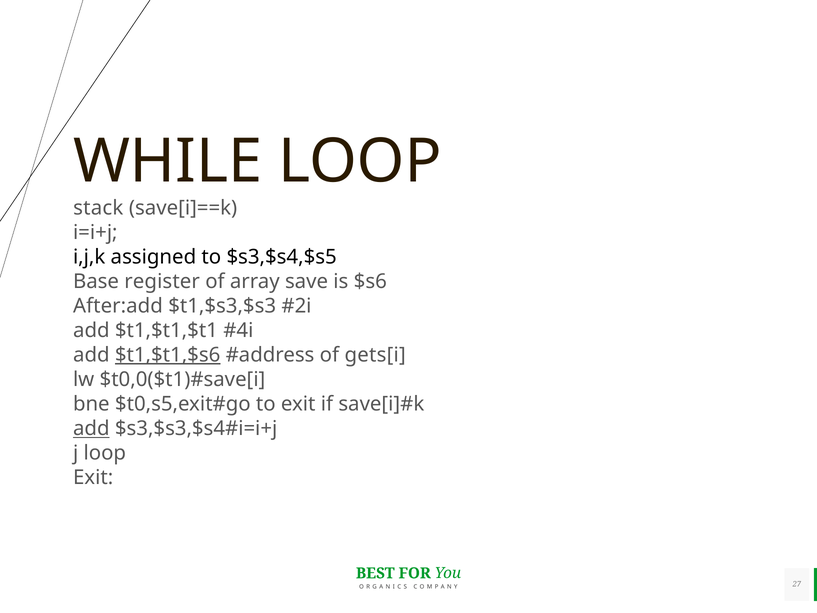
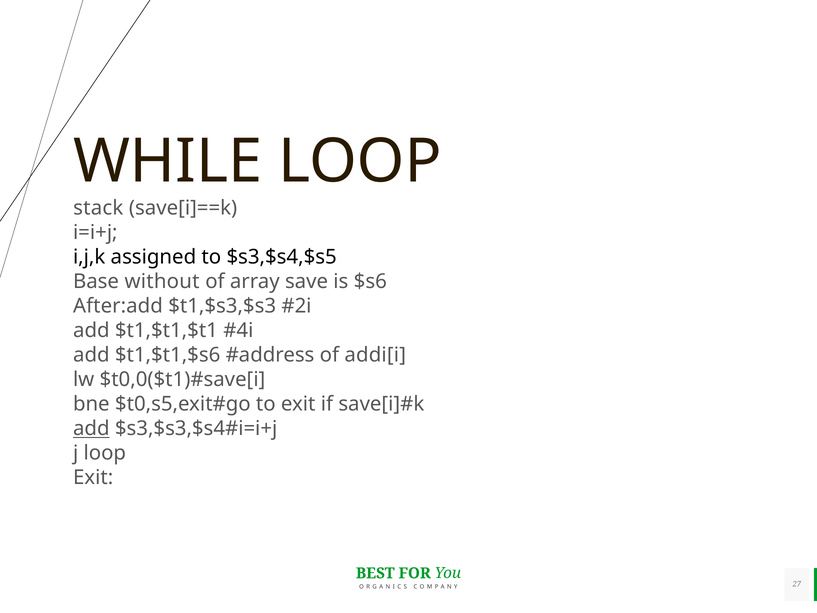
register: register -> without (162, 281)
$t1,$t1,$s6 underline: present -> none (168, 355)
gets[i: gets[i -> addi[i (375, 355)
